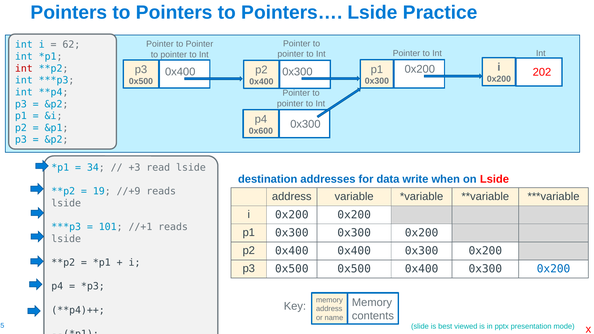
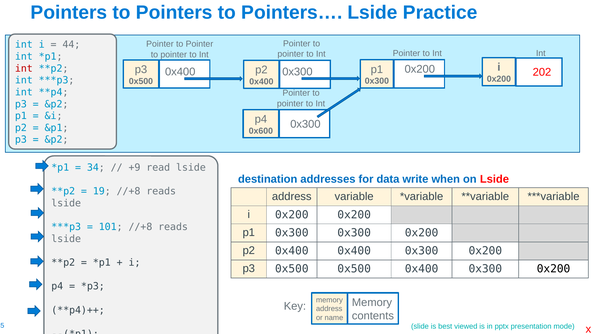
62: 62 -> 44 (71, 45)
+3: +3 -> +9 (134, 168)
19 //+9: //+9 -> //+8 (129, 191)
101 //+1: //+1 -> //+8 (140, 227)
0x200 colour: blue -> black (554, 269)
